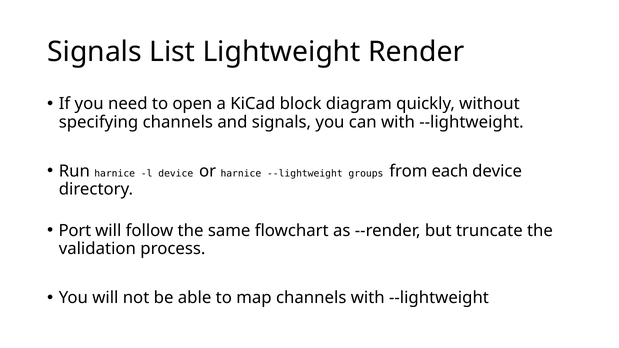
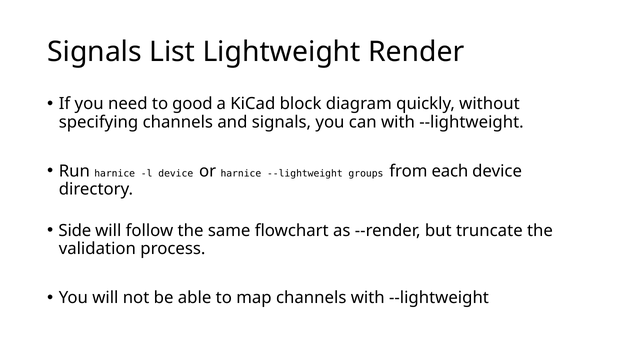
open: open -> good (192, 104)
Port: Port -> Side (75, 231)
